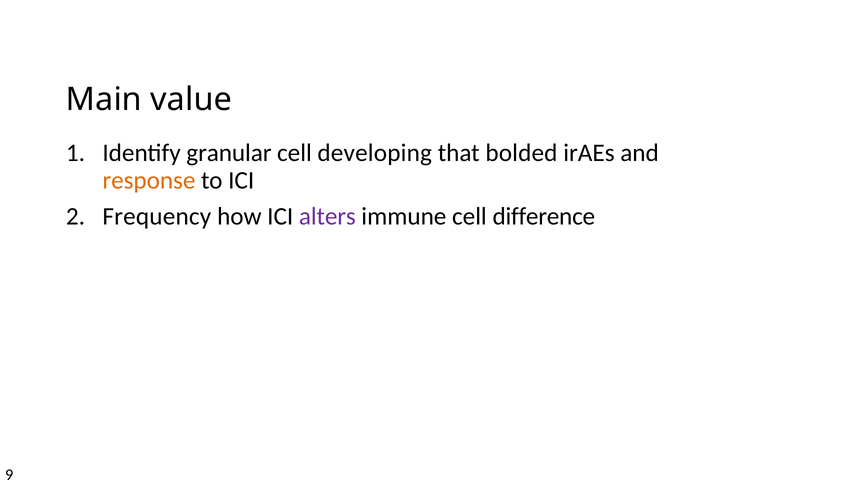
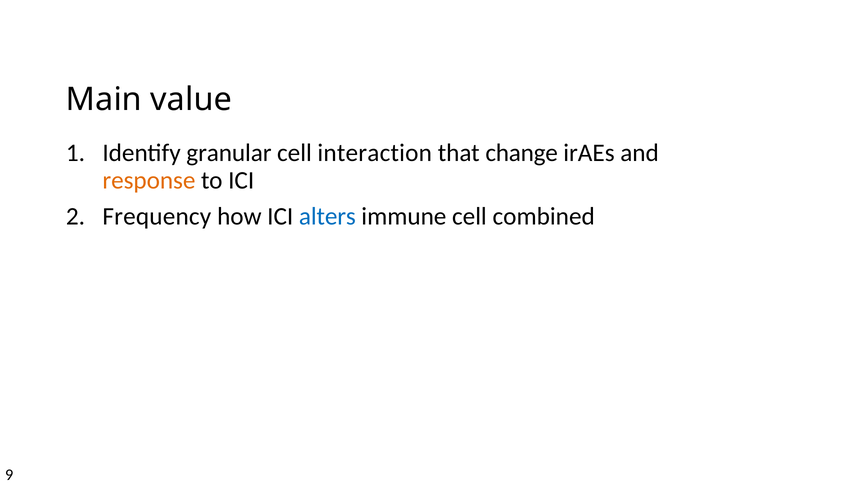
developing: developing -> interaction (375, 153)
bolded: bolded -> change (522, 153)
alters colour: purple -> blue (327, 216)
difference: difference -> combined (544, 216)
